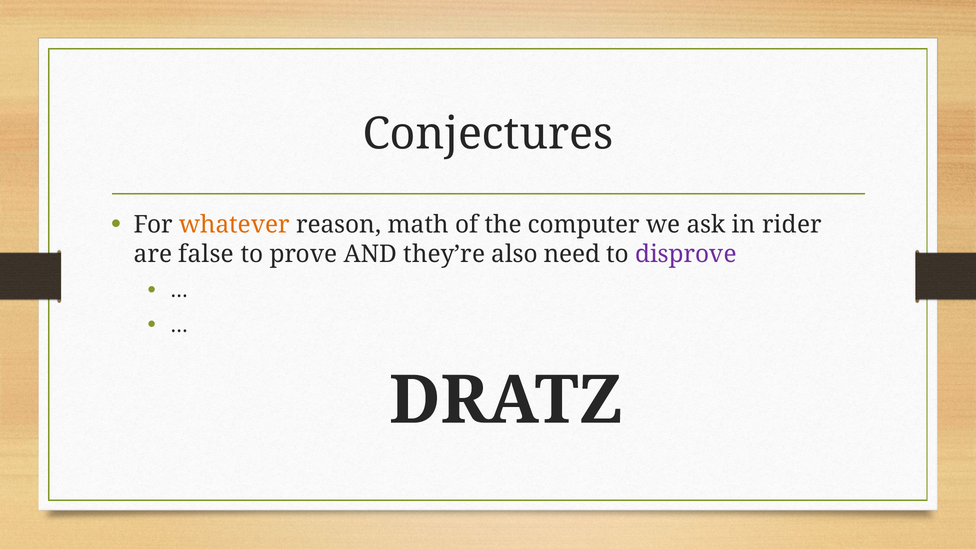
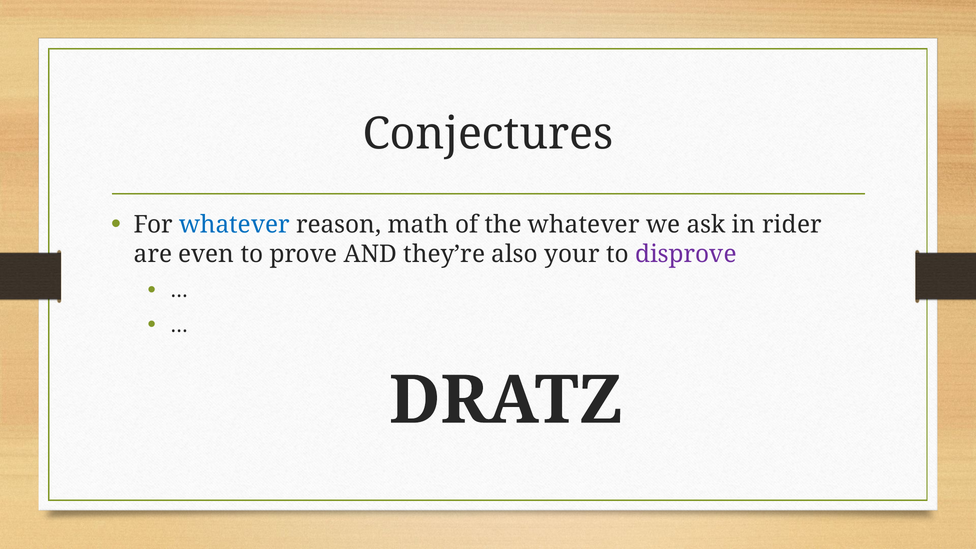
whatever colour: orange -> blue (234, 225)
the computer: computer -> whatever (584, 225)
false: false -> even (206, 254)
need: need -> your (572, 254)
